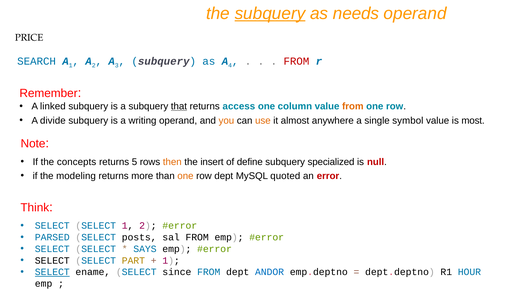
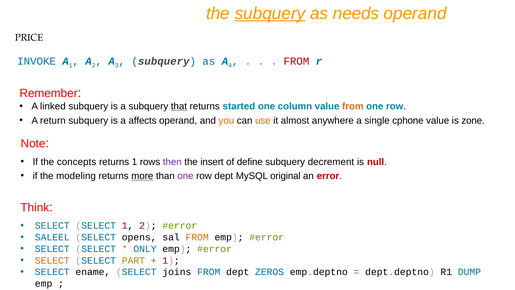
SEARCH: SEARCH -> INVOKE (37, 61)
access: access -> started (239, 106)
divide: divide -> return (53, 120)
writing: writing -> affects (143, 120)
symbol: symbol -> cphone (408, 120)
most: most -> zone (473, 120)
returns 5: 5 -> 1 (135, 162)
then colour: orange -> purple (172, 162)
specialized: specialized -> decrement (331, 162)
more underline: none -> present (142, 176)
one colour: orange -> purple (185, 176)
quoted: quoted -> original (285, 176)
PARSED: PARSED -> SALEEL (52, 237)
posts: posts -> opens (139, 237)
FROM colour: black -> orange (197, 237)
SAYS: SAYS -> ONLY (145, 249)
SELECT colour: black -> orange (52, 260)
SELECT underline: present -> none (52, 272)
since: since -> joins (177, 272)
ANDOR: ANDOR -> ZEROS (270, 272)
HOUR: HOUR -> DUMP (469, 272)
